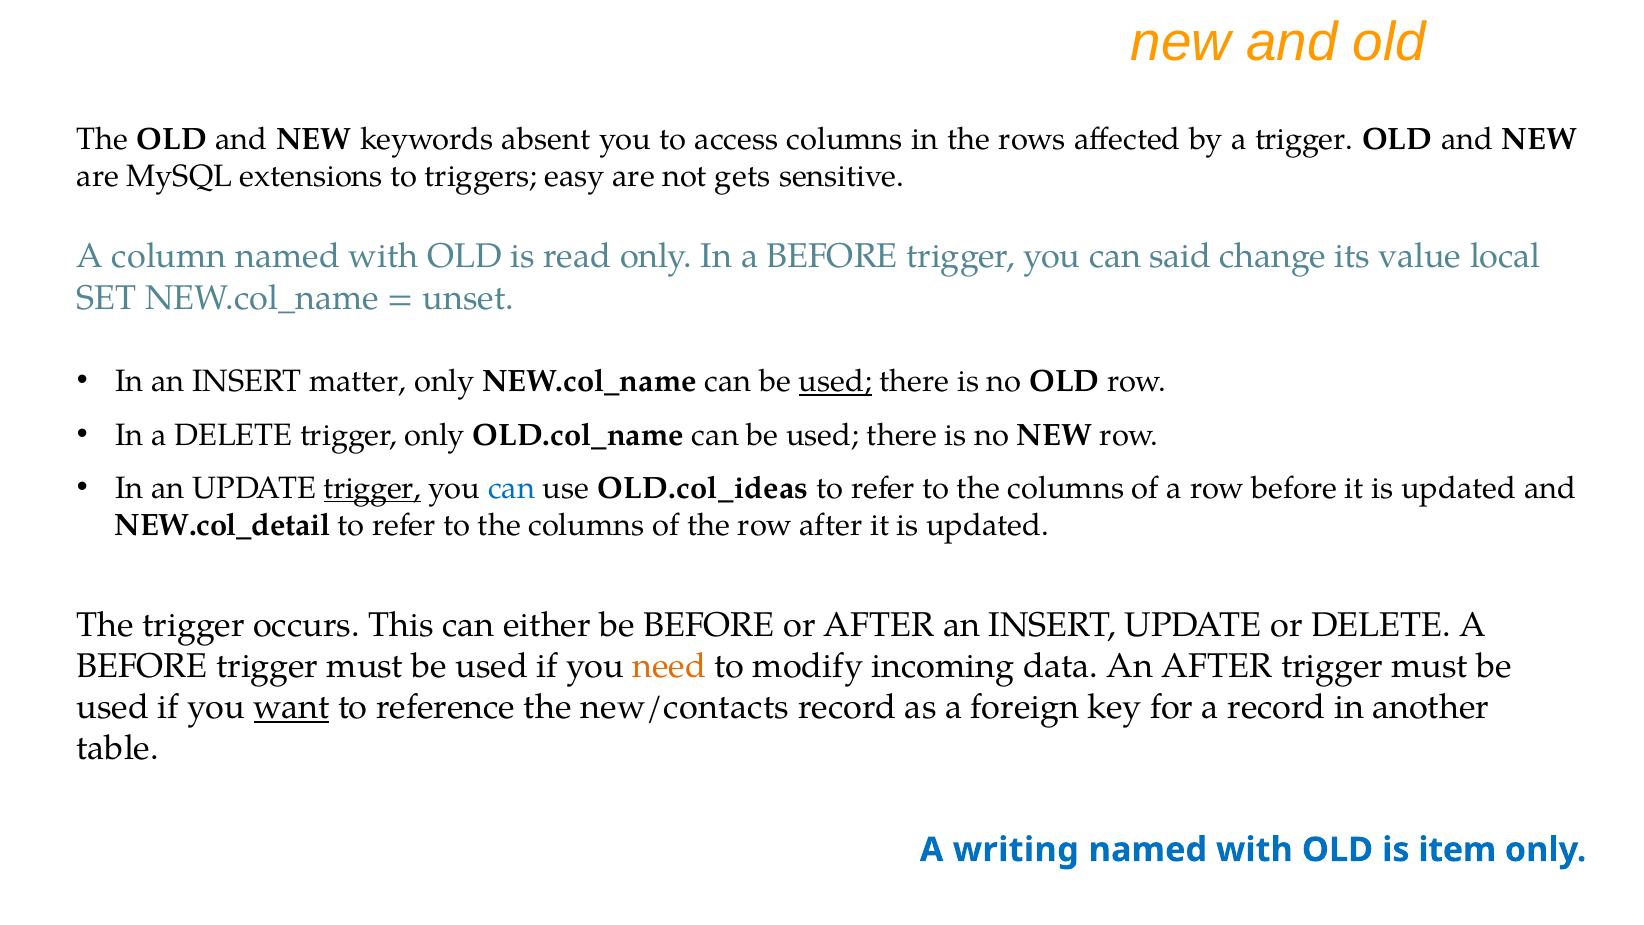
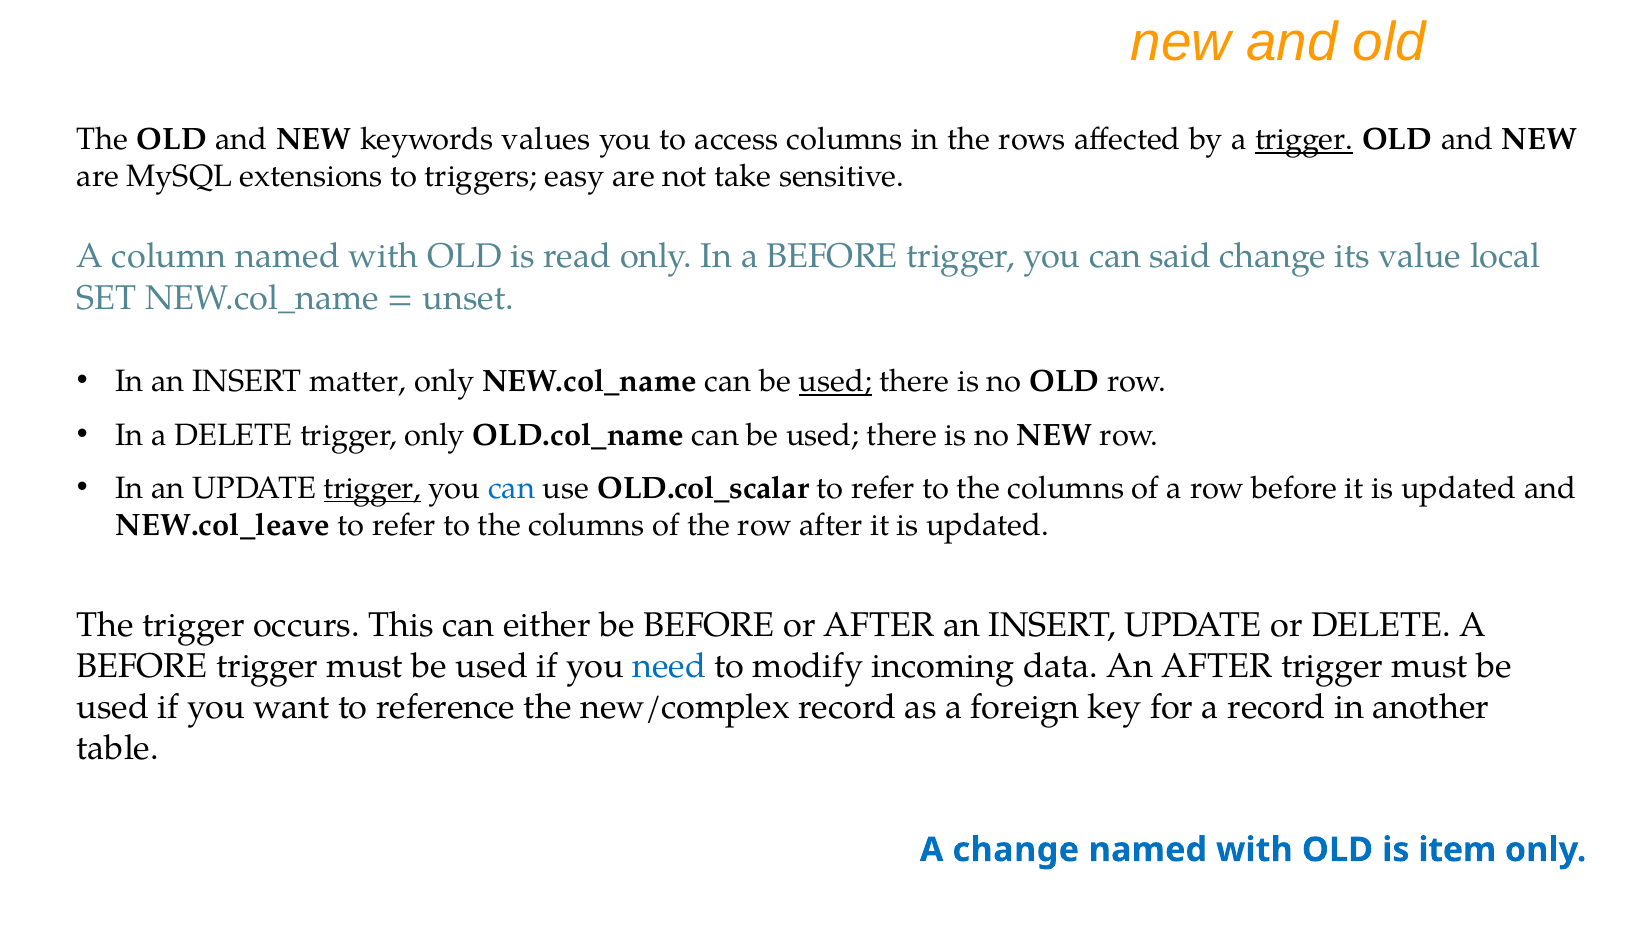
absent: absent -> values (546, 140)
trigger underline: none -> present (1304, 140)
gets: gets -> take (743, 177)
OLD.col_ideas: OLD.col_ideas -> OLD.col_scalar (703, 488)
NEW.col_detail: NEW.col_detail -> NEW.col_leave (223, 525)
need colour: orange -> blue (669, 666)
want underline: present -> none (292, 707)
new/contacts: new/contacts -> new/complex (685, 707)
A writing: writing -> change (1016, 850)
